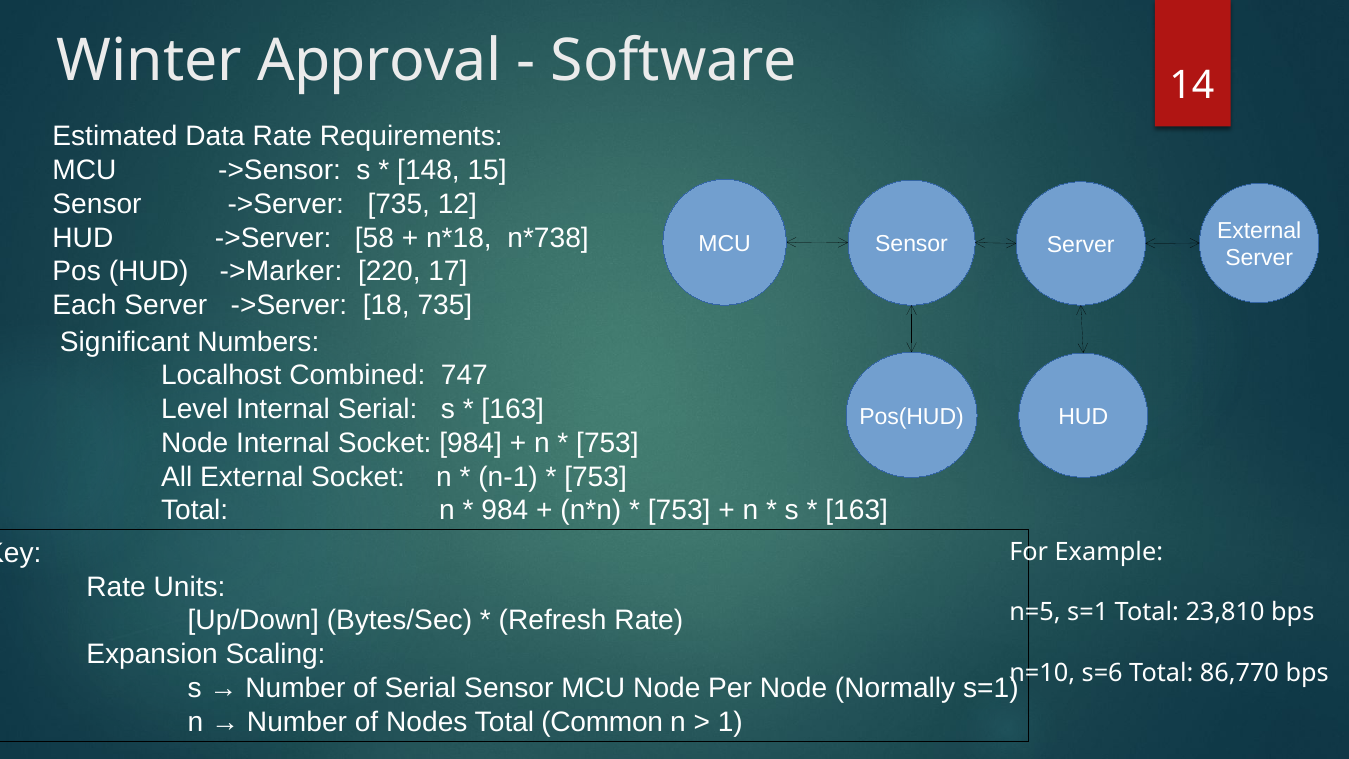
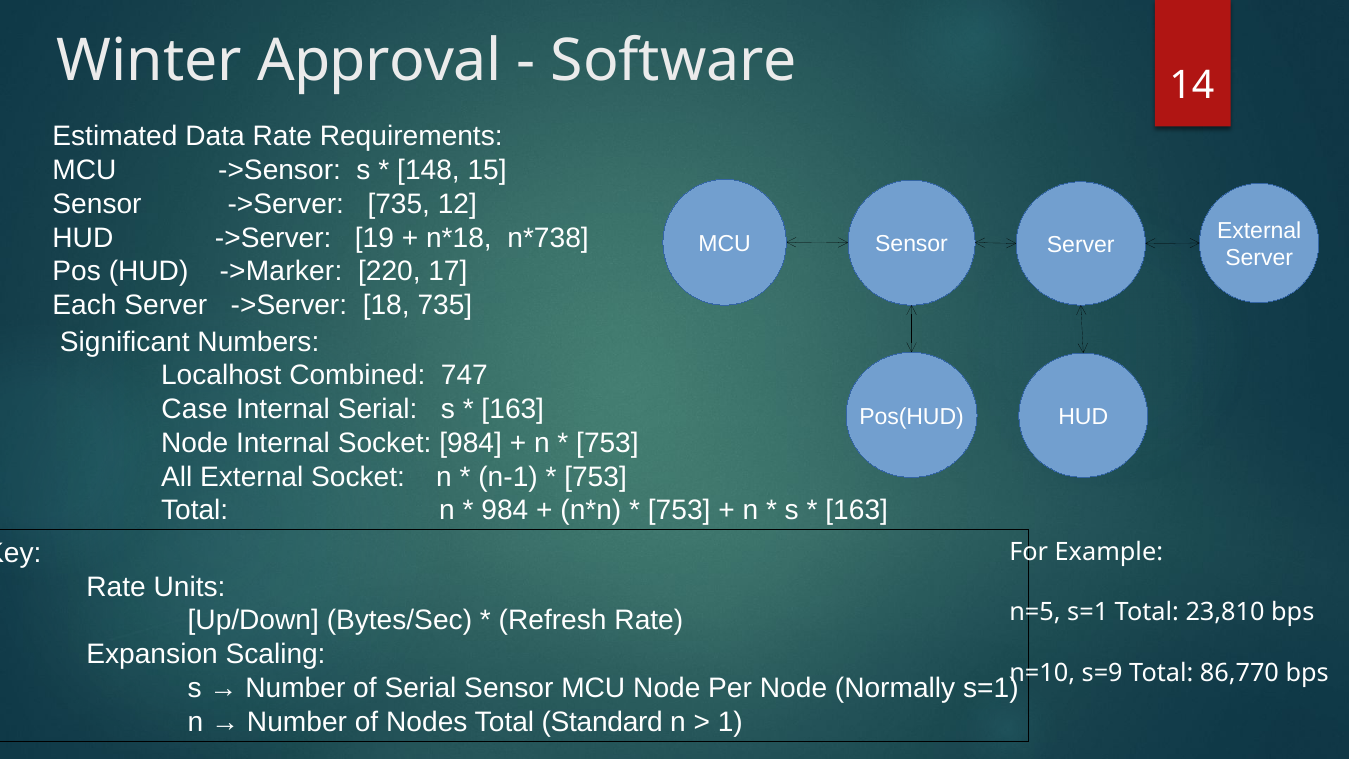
58: 58 -> 19 (374, 238)
Level: Level -> Case (195, 409)
s=6: s=6 -> s=9 (1102, 673)
Common: Common -> Standard (602, 722)
